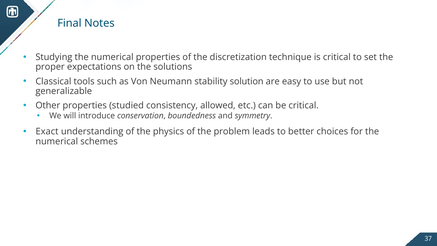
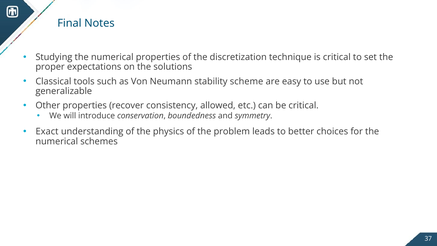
solution: solution -> scheme (247, 81)
studied: studied -> recover (127, 106)
